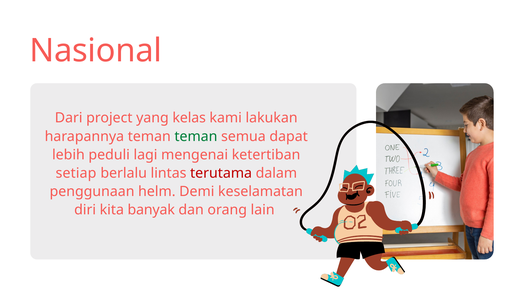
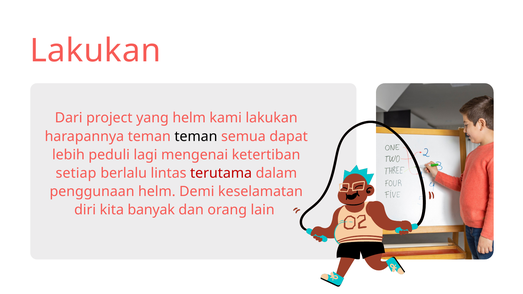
Nasional: Nasional -> Lakukan (95, 51)
yang kelas: kelas -> helm (189, 118)
teman colour: green -> black (196, 136)
